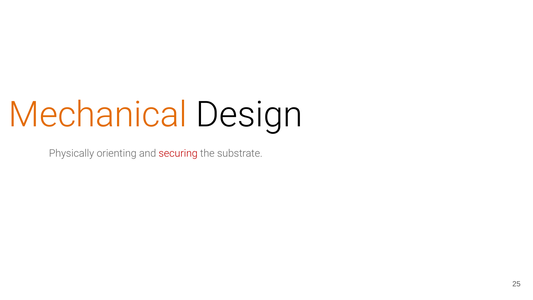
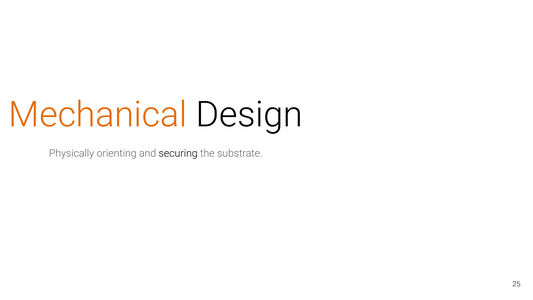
securing colour: red -> black (178, 153)
